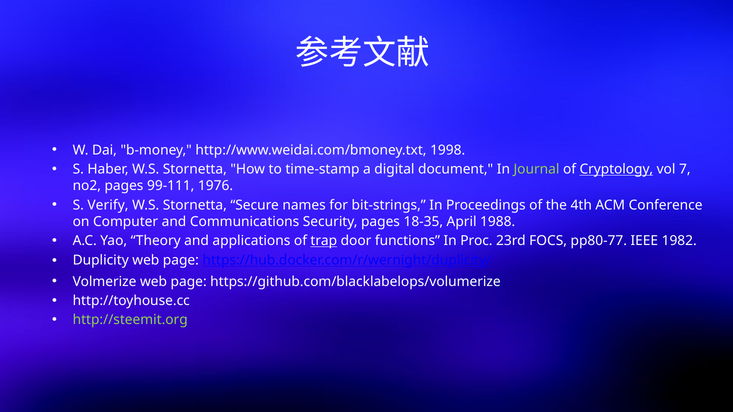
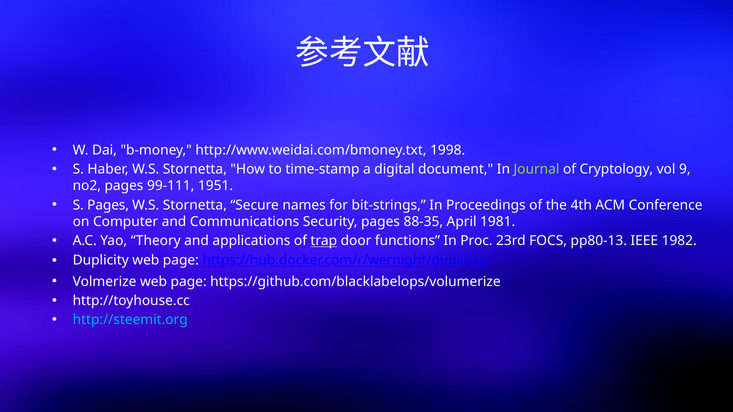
Cryptology underline: present -> none (616, 170)
7: 7 -> 9 (685, 170)
1976: 1976 -> 1951 (216, 186)
S Verify: Verify -> Pages (108, 205)
18-35: 18-35 -> 88-35 (423, 222)
1988: 1988 -> 1981 (498, 222)
pp80-77: pp80-77 -> pp80-13 (599, 241)
http://steemit.org colour: light green -> light blue (130, 320)
